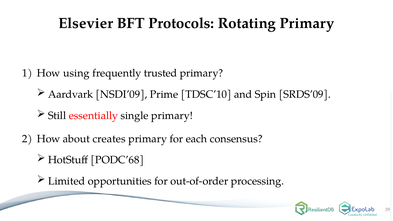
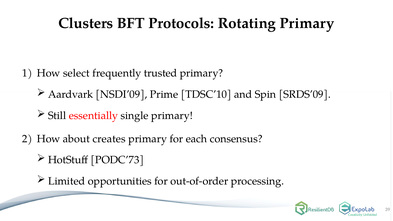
Elsevier: Elsevier -> Clusters (86, 23)
using: using -> select (76, 73)
PODC’68: PODC’68 -> PODC’73 (117, 160)
